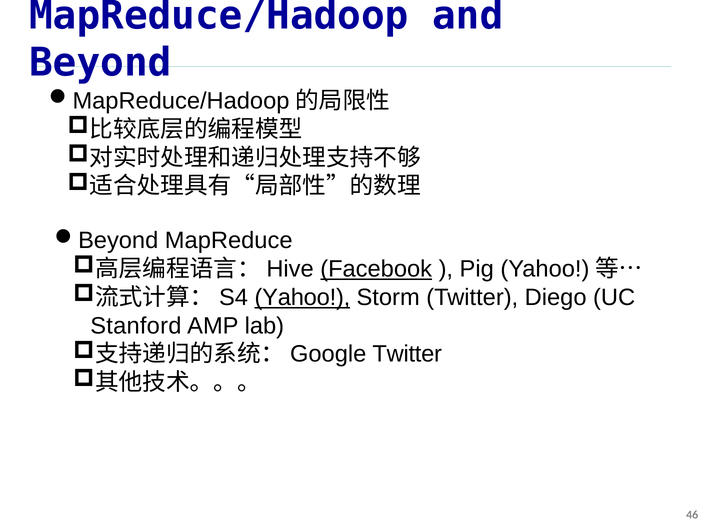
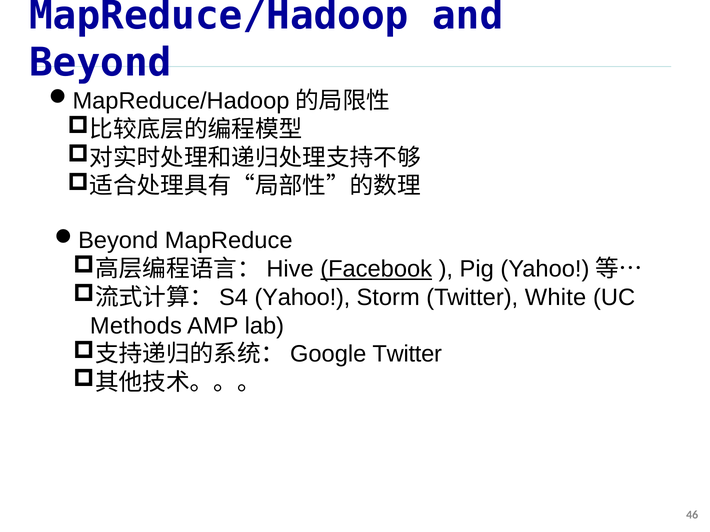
Yahoo underline: present -> none (302, 298)
Diego: Diego -> White (556, 298)
Stanford: Stanford -> Methods (136, 326)
